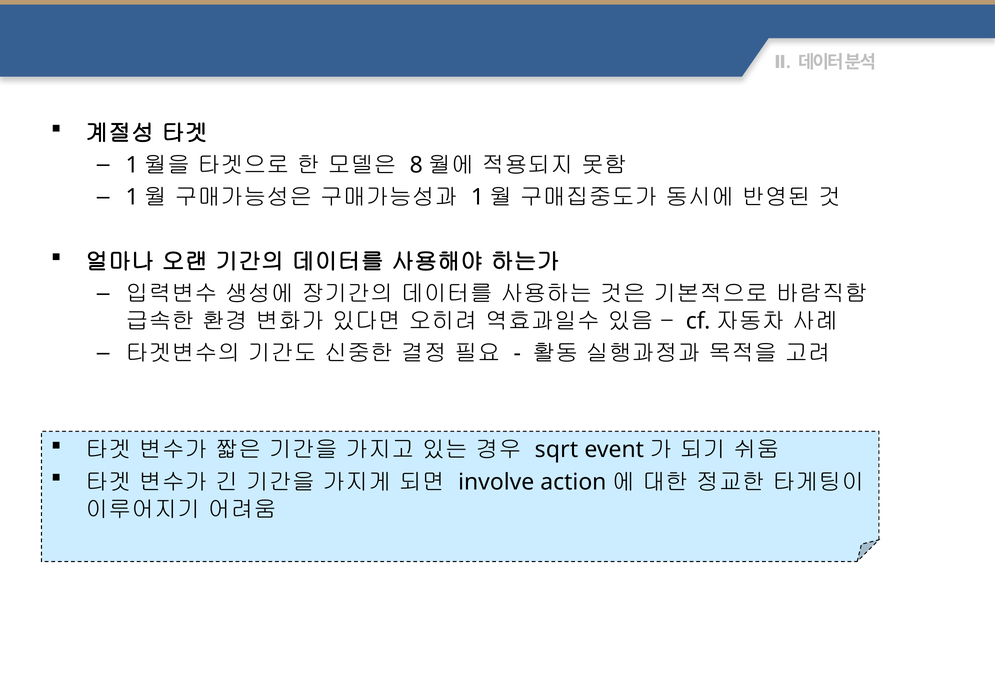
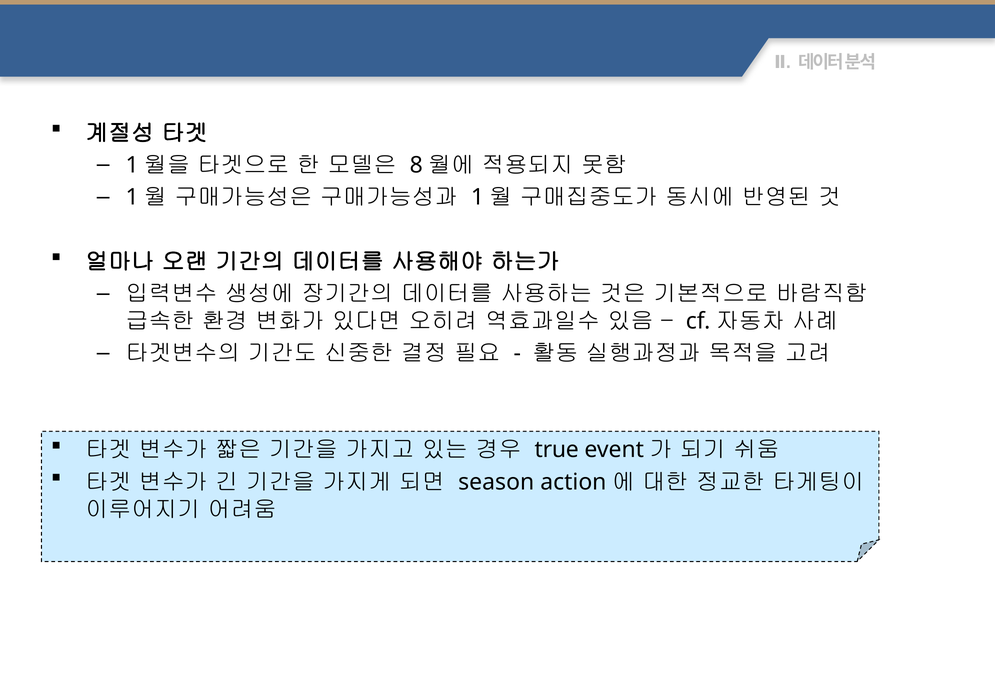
sqrt: sqrt -> true (557, 450)
involve: involve -> season (496, 482)
